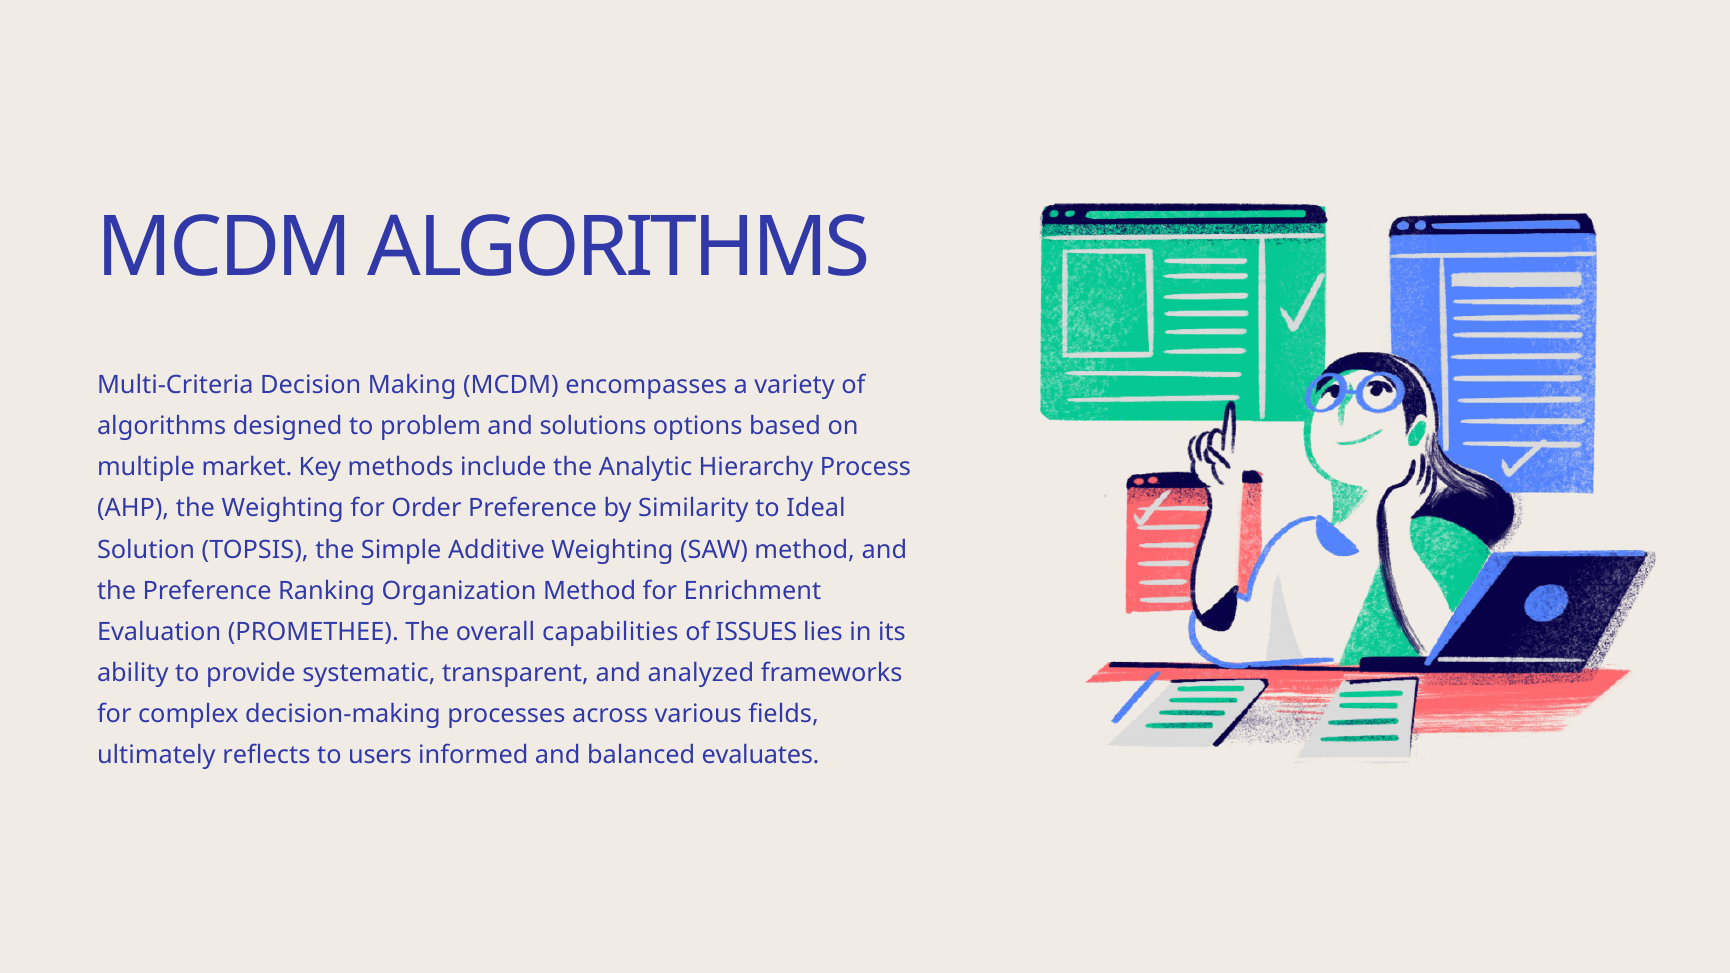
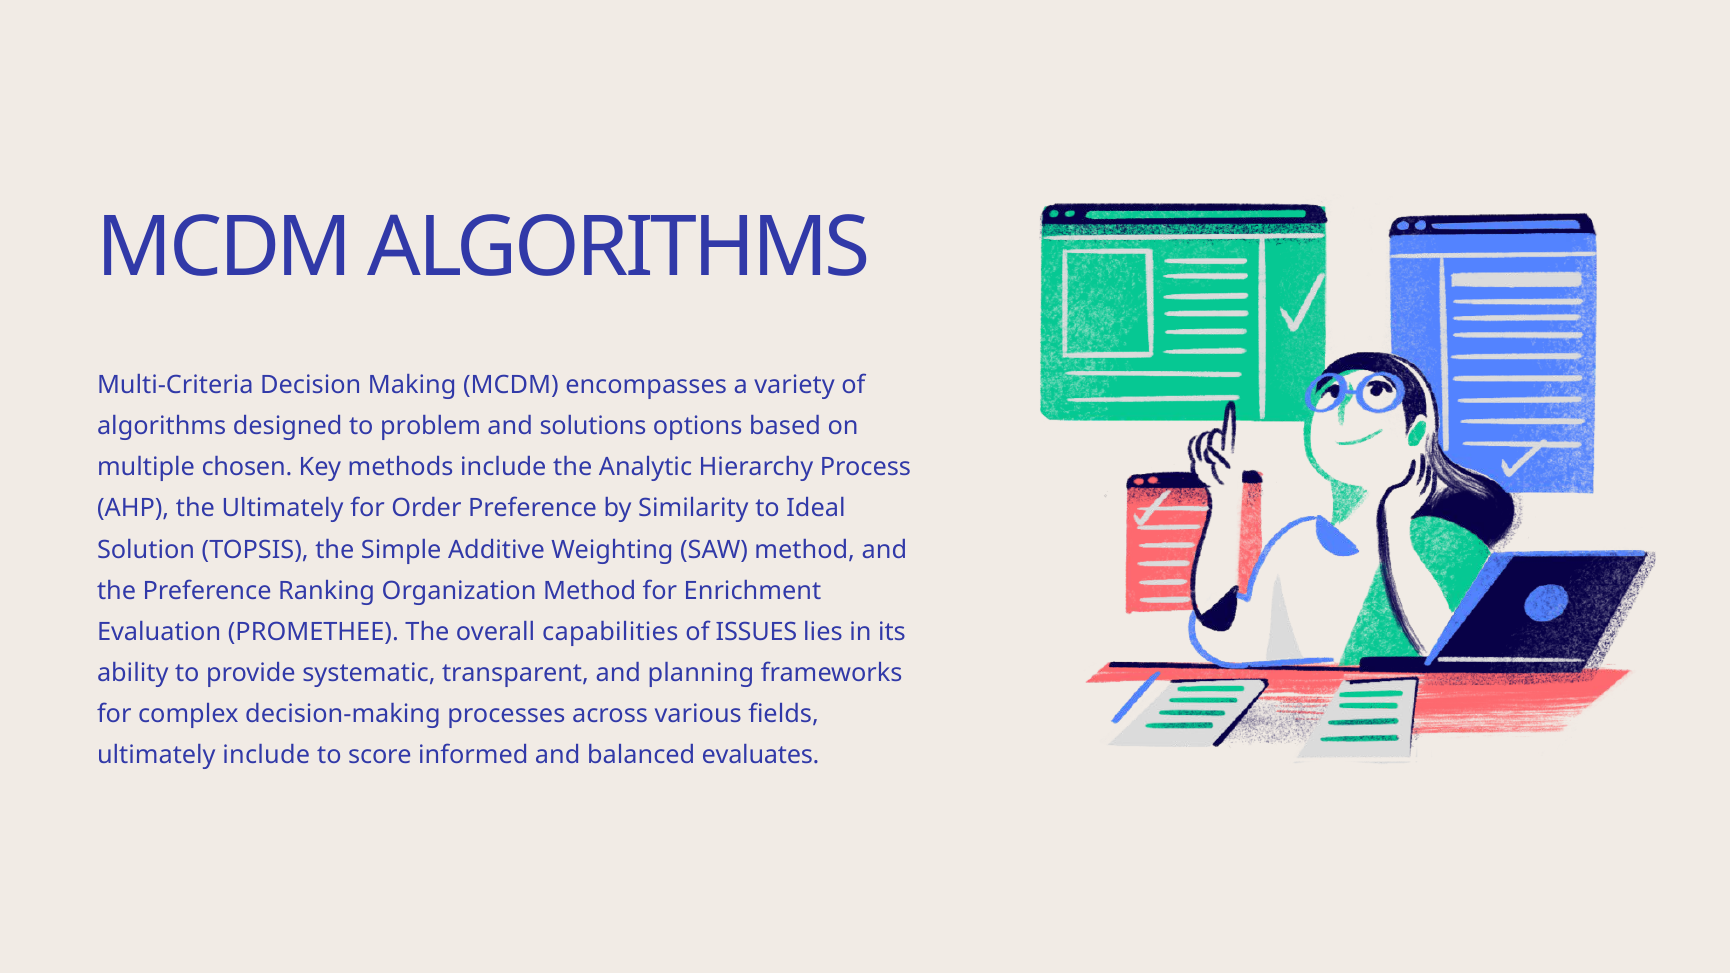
market: market -> chosen (247, 467)
the Weighting: Weighting -> Ultimately (283, 509)
analyzed: analyzed -> planning (701, 673)
ultimately reflects: reflects -> include (266, 756)
users: users -> score (380, 756)
